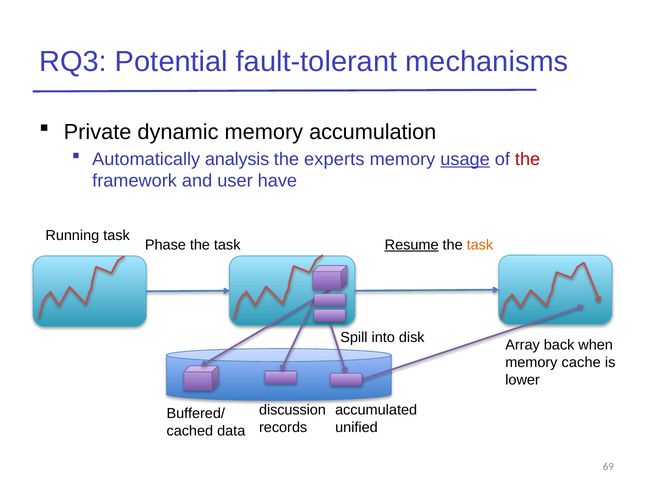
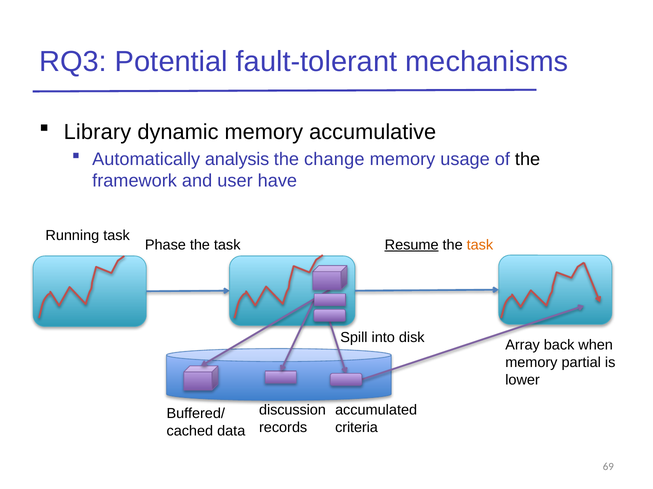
Private: Private -> Library (97, 132)
accumulation: accumulation -> accumulative (373, 132)
experts: experts -> change (334, 159)
usage underline: present -> none (465, 159)
the colour: red -> black (528, 159)
cache: cache -> partial (581, 363)
unified: unified -> criteria (357, 428)
